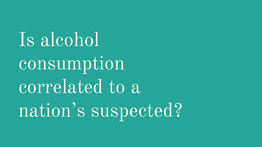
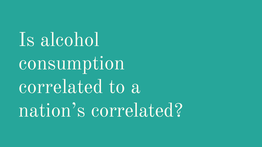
nation’s suspected: suspected -> correlated (137, 110)
